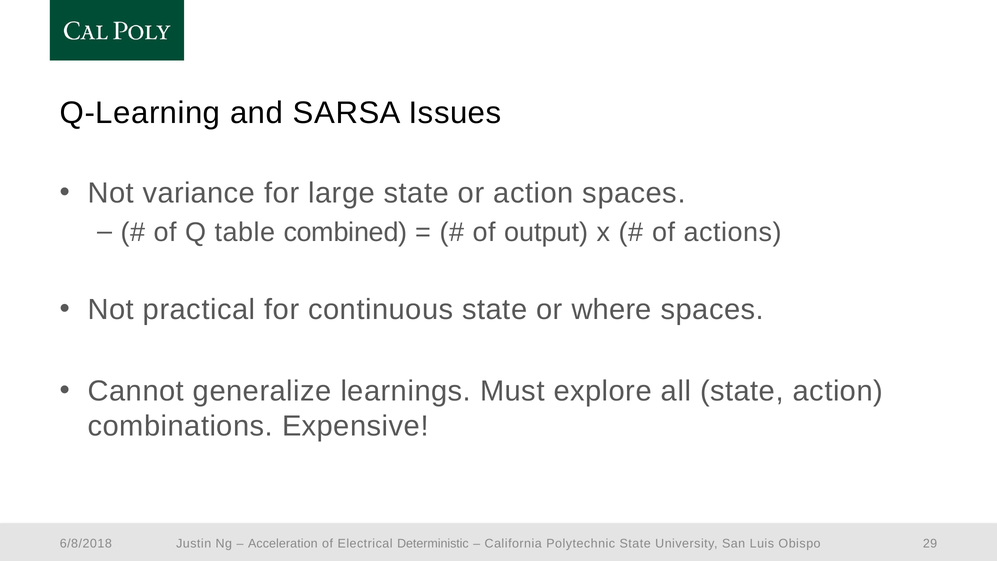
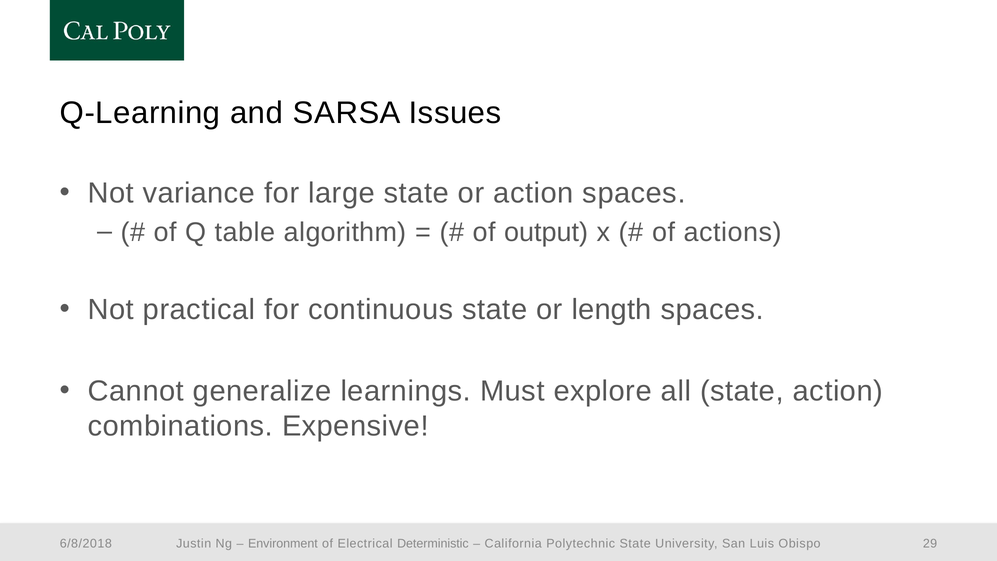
combined: combined -> algorithm (345, 232)
where: where -> length (612, 310)
Acceleration: Acceleration -> Environment (283, 543)
